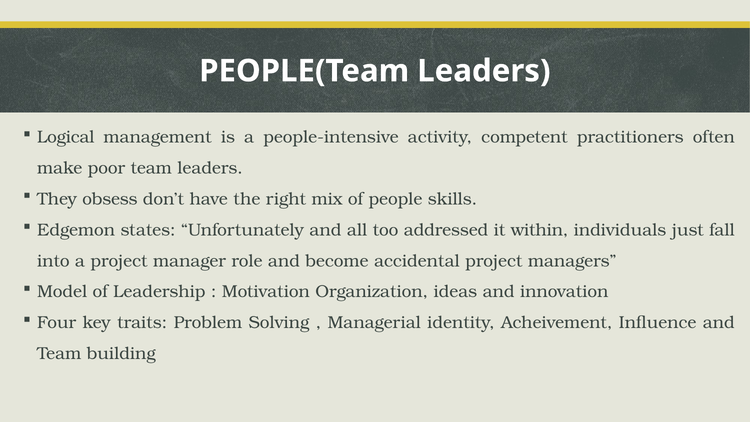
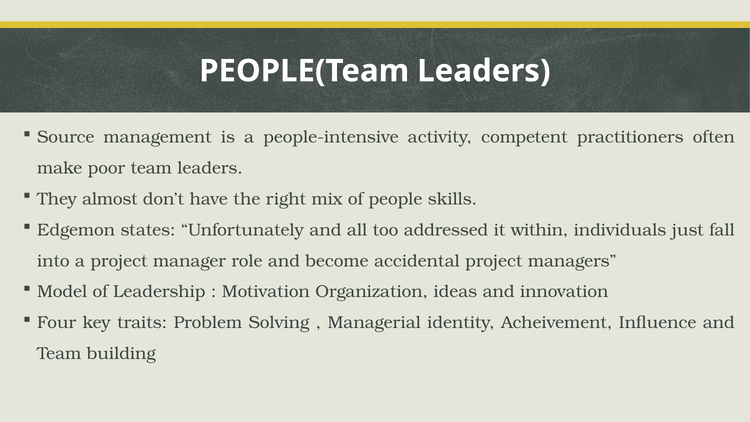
Logical: Logical -> Source (66, 137)
obsess: obsess -> almost (110, 199)
